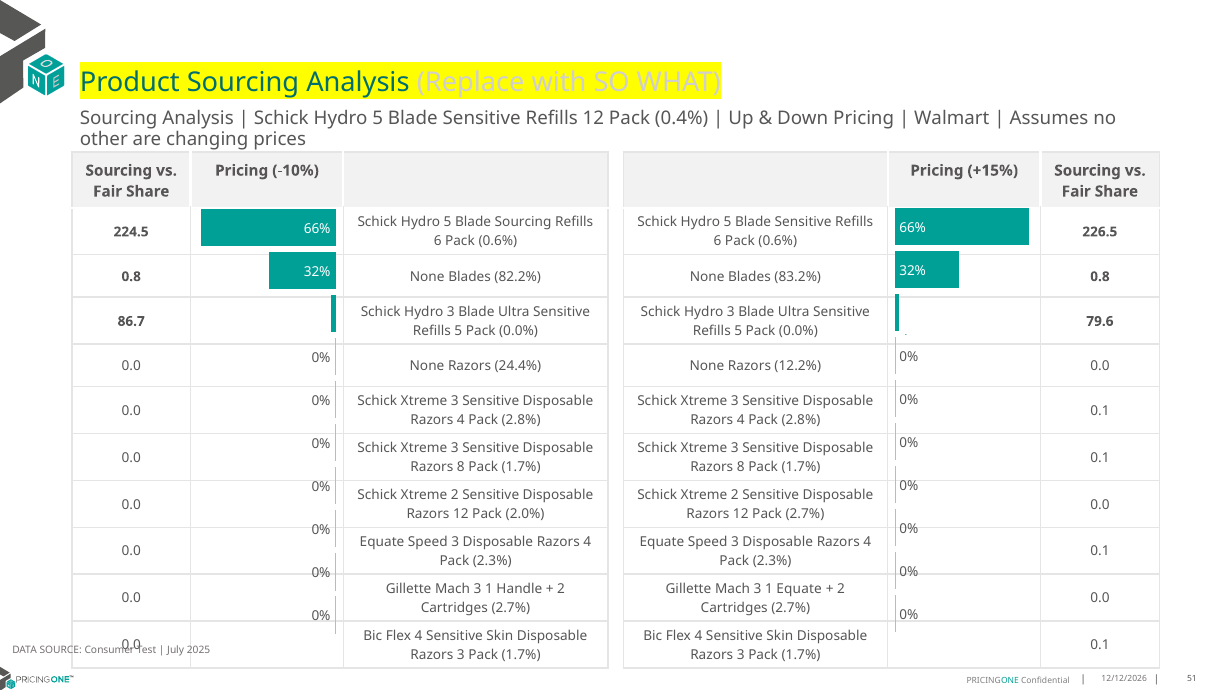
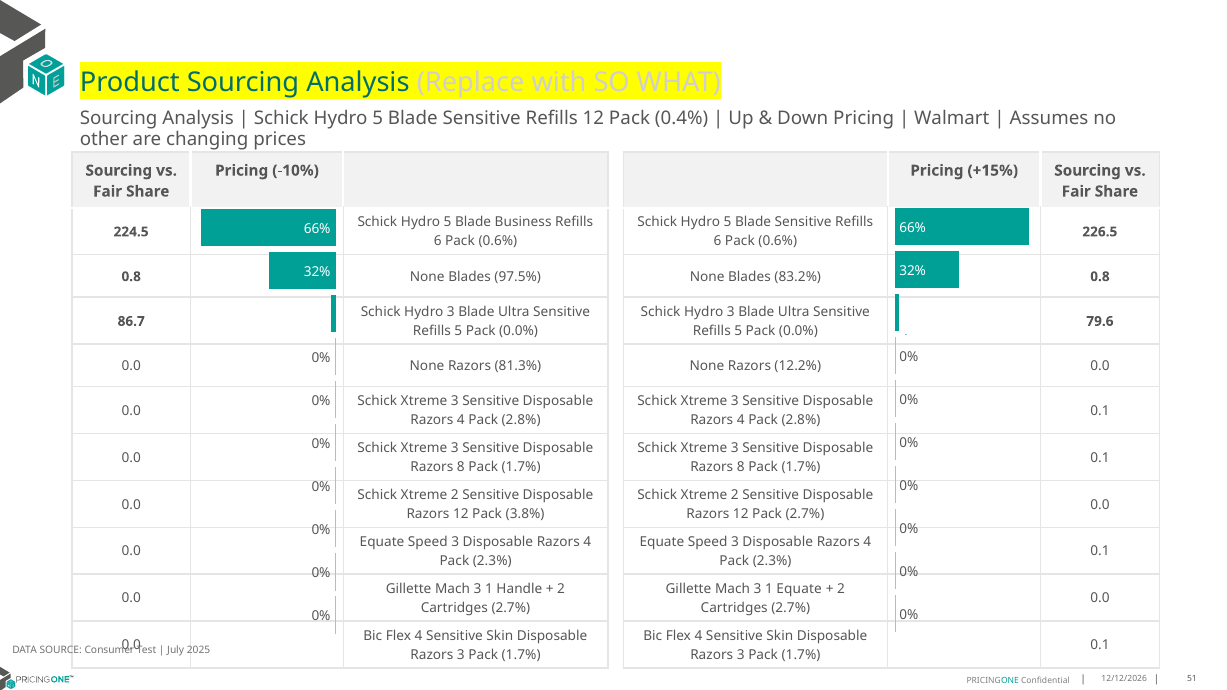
Blade Sourcing: Sourcing -> Business (523, 222)
82.2%: 82.2% -> 97.5% (518, 277)
24.4%: 24.4% -> 81.3% (518, 366)
2.0%: 2.0% -> 3.8% (525, 514)
